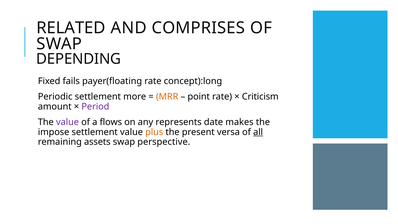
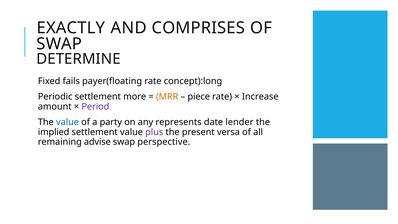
RELATED: RELATED -> EXACTLY (71, 28)
DEPENDING: DEPENDING -> DETERMINE (79, 59)
point: point -> piece (199, 97)
Criticism: Criticism -> Increase (260, 97)
value colour: purple -> blue (67, 122)
flows: flows -> party (111, 122)
makes: makes -> lender (239, 122)
impose: impose -> implied (54, 132)
plus colour: orange -> purple (154, 132)
all underline: present -> none (258, 132)
assets: assets -> advise (97, 142)
